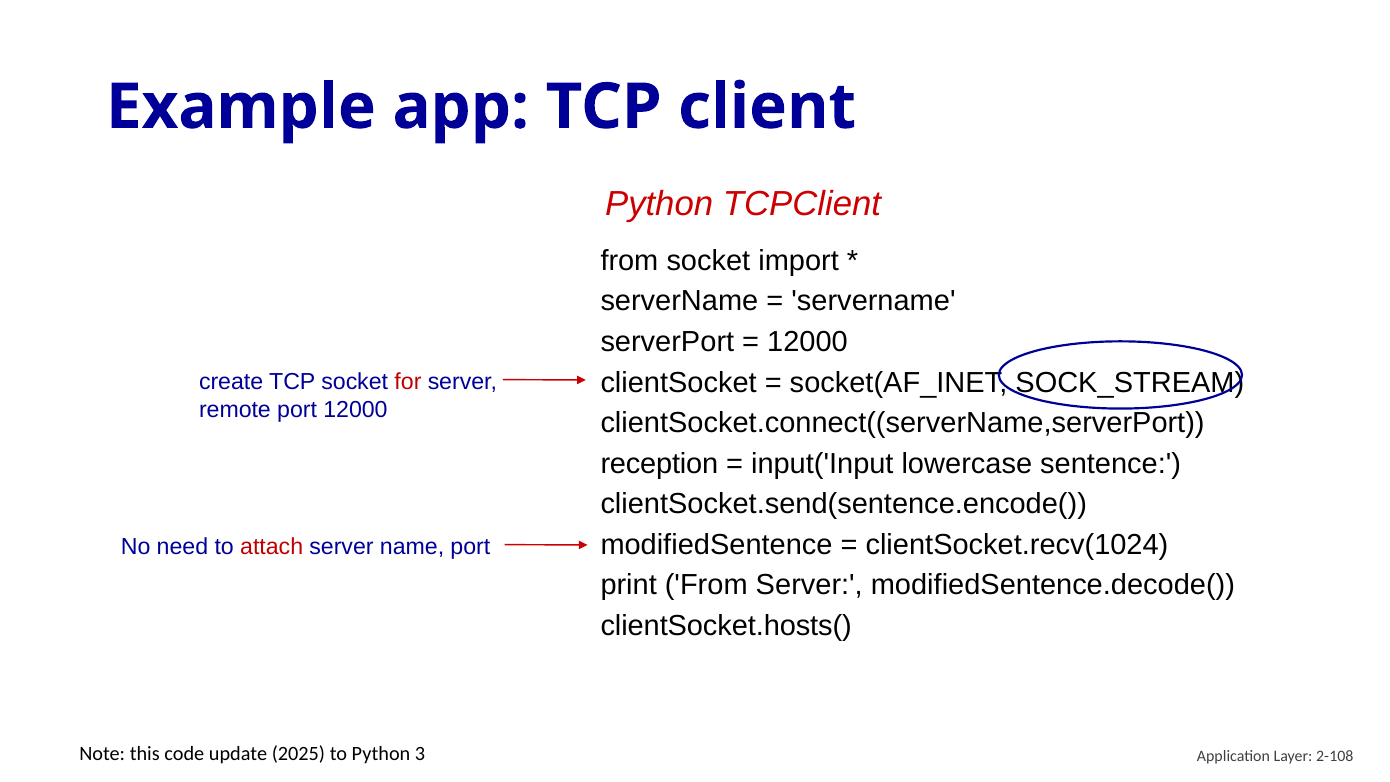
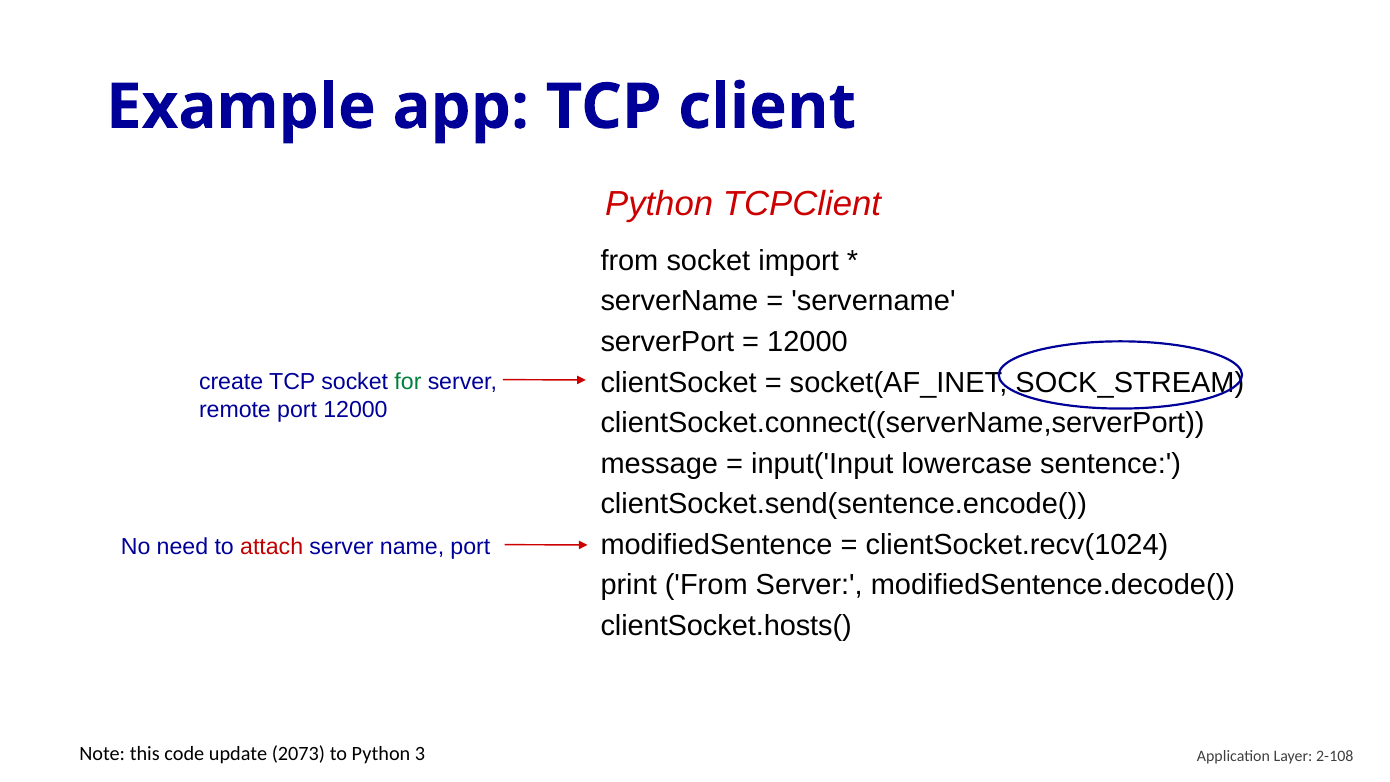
for colour: red -> green (408, 382)
reception: reception -> message (659, 463)
2025: 2025 -> 2073 (298, 753)
